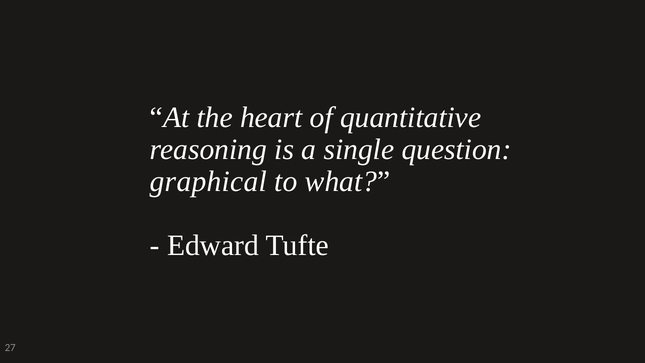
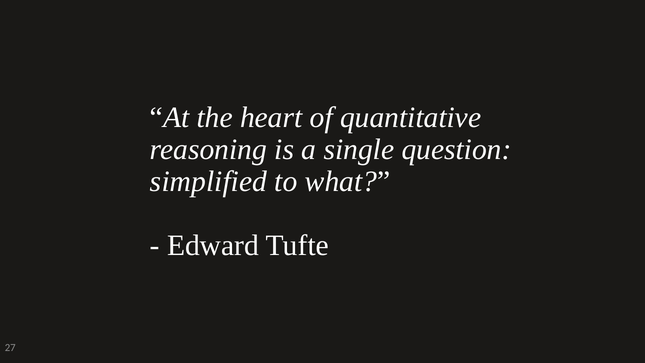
graphical: graphical -> simplified (208, 181)
